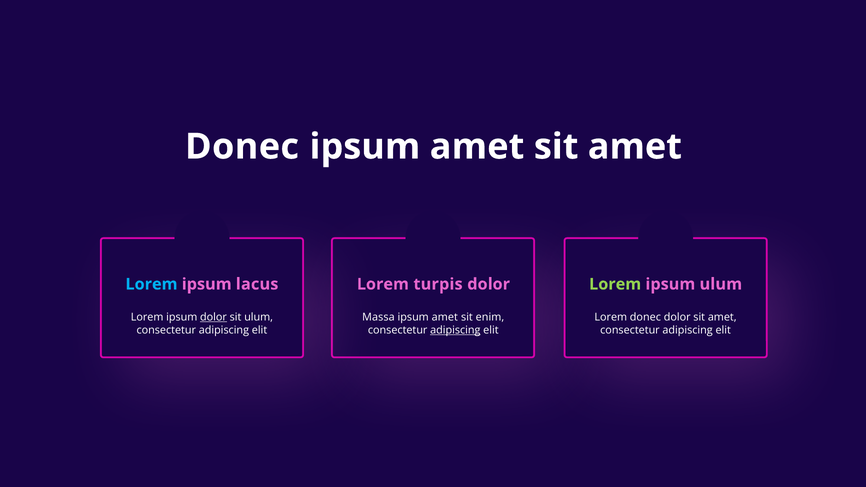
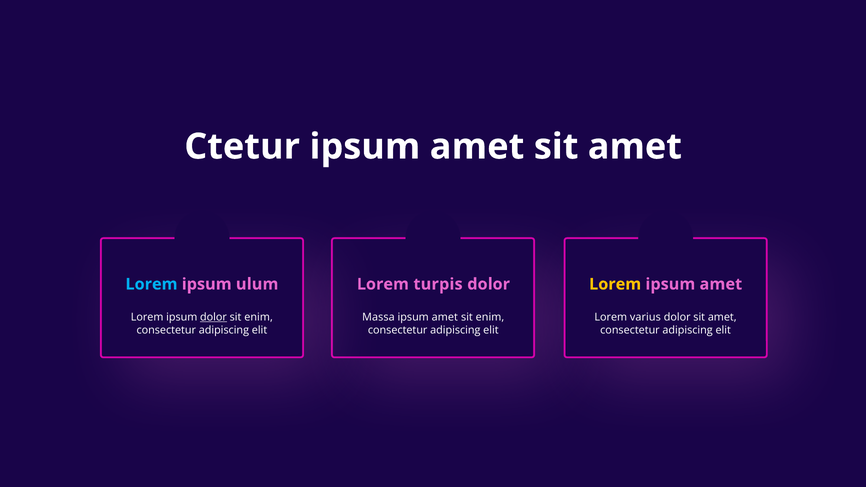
Donec: Donec -> Ctetur (242, 147)
lacus: lacus -> ulum (257, 284)
Lorem colour: light green -> yellow (615, 284)
ulum: ulum -> amet (721, 284)
ulum: ulum -> enim (259, 317)
Lorem donec: donec -> varius (645, 317)
adipiscing underline: present -> none (455, 330)
